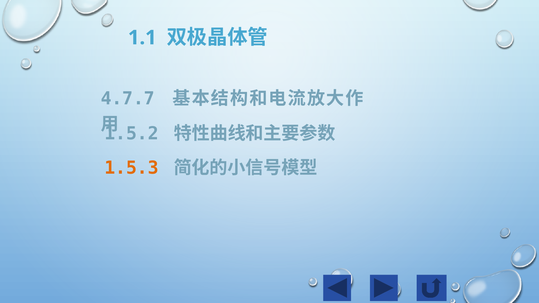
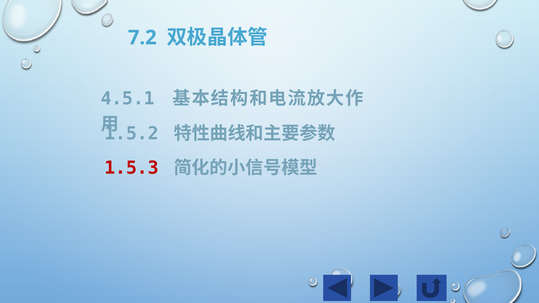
1.1: 1.1 -> 7.2 (142, 38)
4.7.7: 4.7.7 -> 4.5.1 (128, 99)
1.5.3 colour: orange -> red (131, 168)
